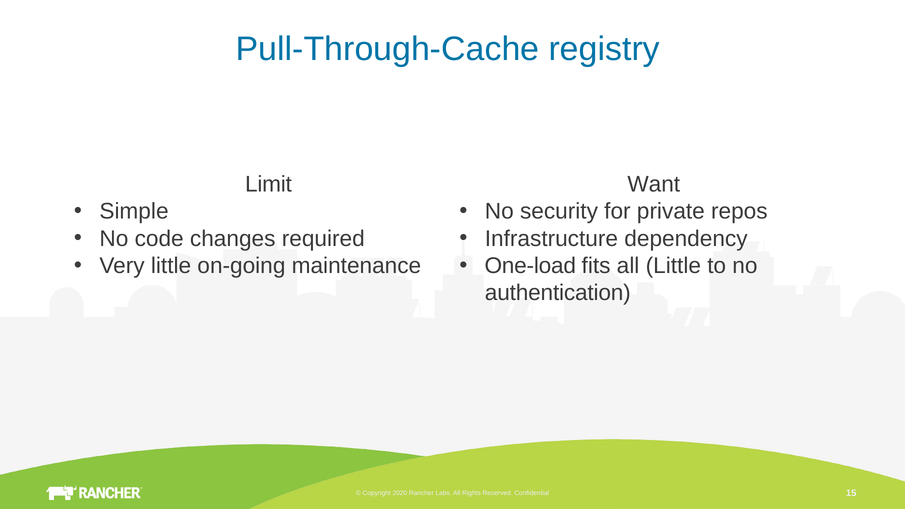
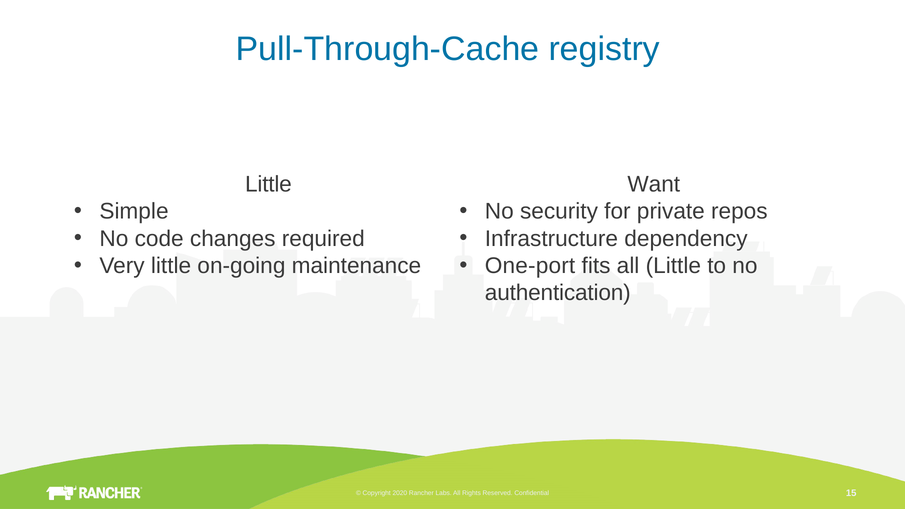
Limit: Limit -> Little (268, 184)
One-load: One-load -> One-port (530, 266)
